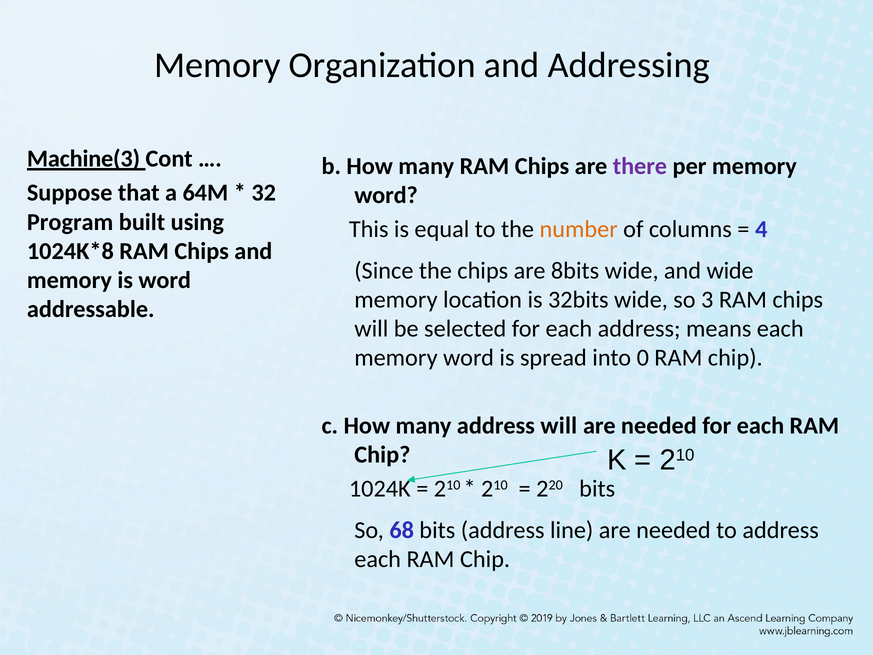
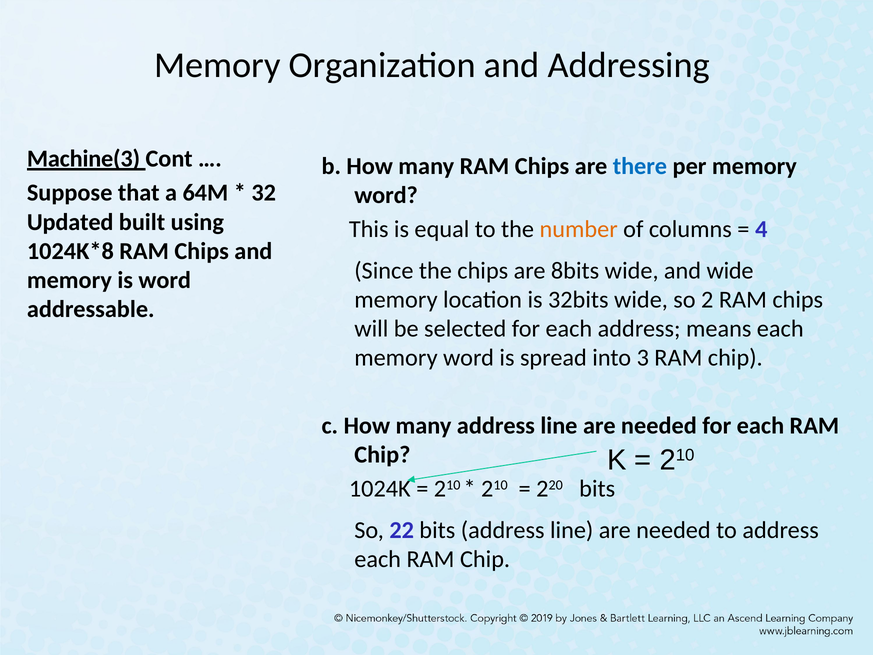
there colour: purple -> blue (640, 166)
Program: Program -> Updated (70, 222)
3: 3 -> 2 (707, 300)
0: 0 -> 3 (643, 358)
many address will: will -> line (559, 426)
68: 68 -> 22 (402, 530)
